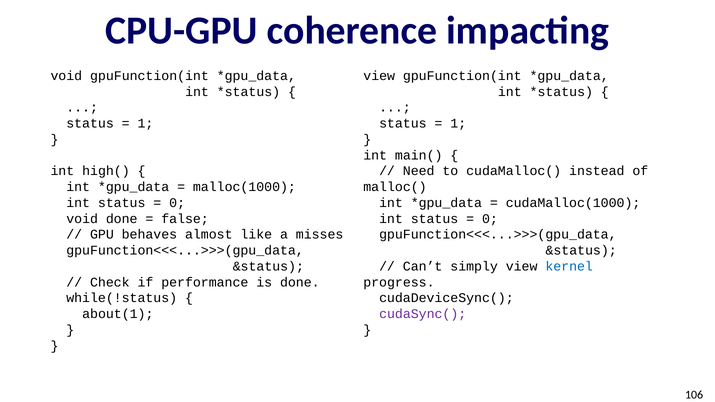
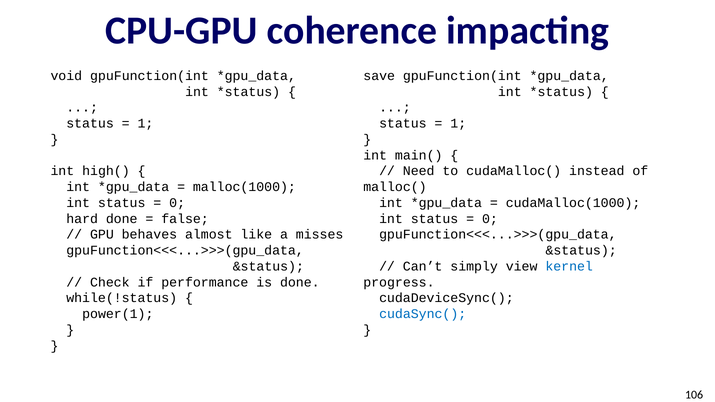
view: view -> save (379, 76)
void: void -> hard (82, 219)
about(1: about(1 -> power(1 (118, 314)
cudaSync( colour: purple -> blue (423, 314)
